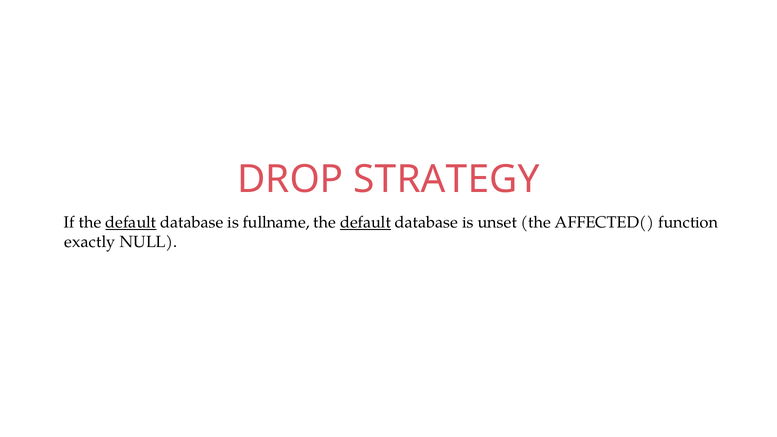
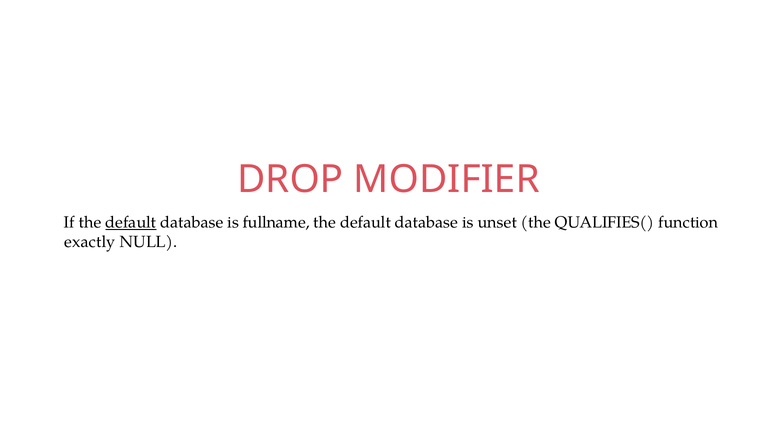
STRATEGY: STRATEGY -> MODIFIER (447, 179)
default underline: present -> none (366, 223)
AFFECTED(: AFFECTED( -> QUALIFIES( (605, 223)
